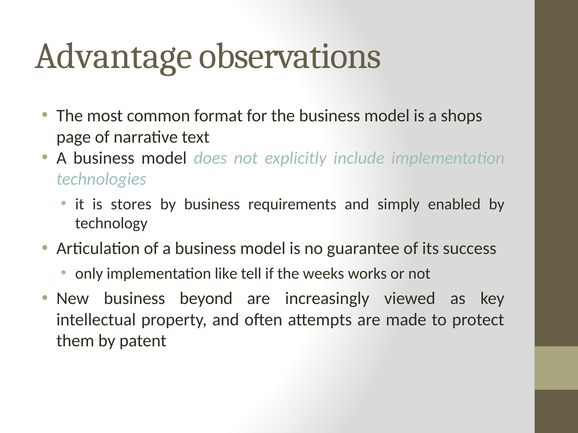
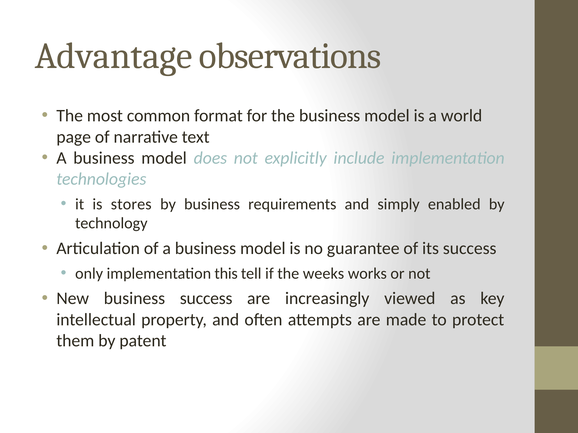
shops: shops -> world (462, 116)
like: like -> this (226, 274)
business beyond: beyond -> success (206, 299)
